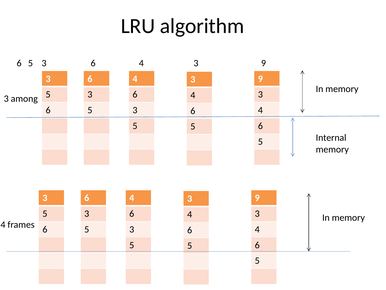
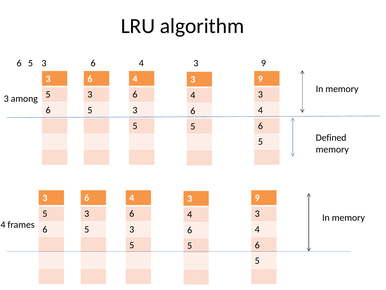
Internal: Internal -> Defined (331, 138)
